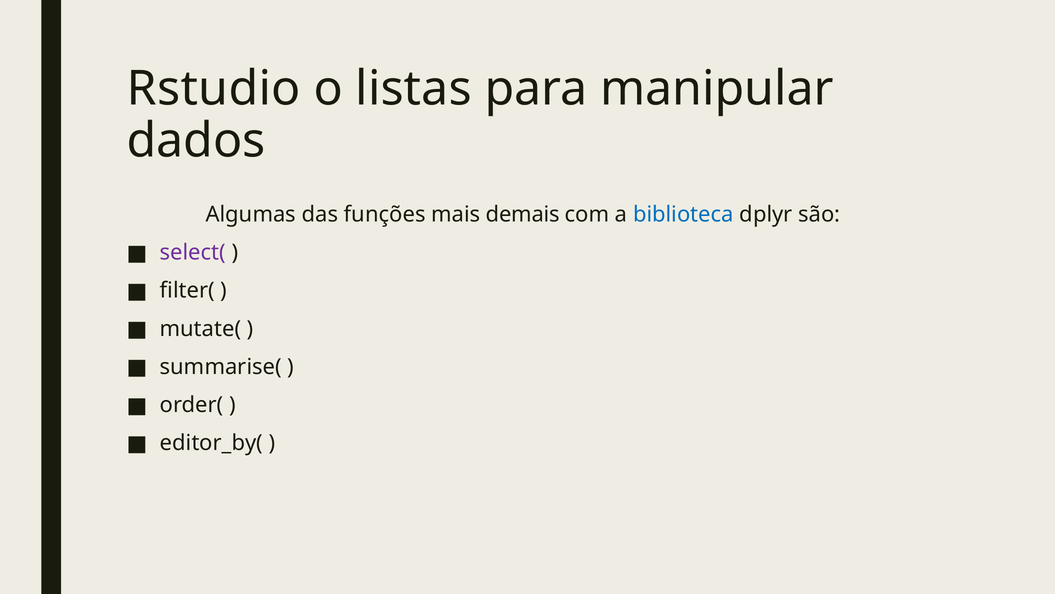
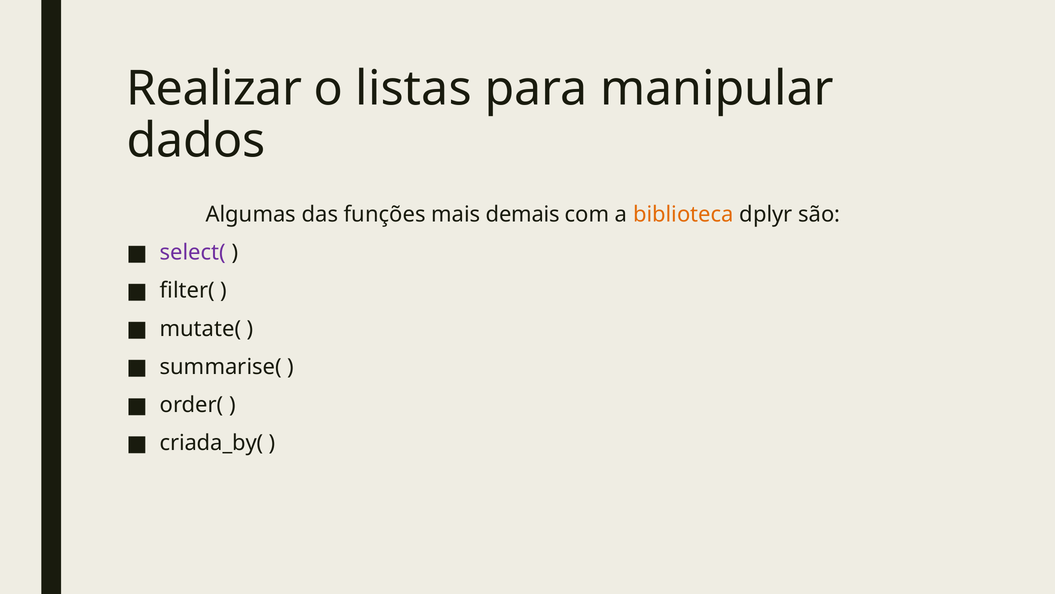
Rstudio: Rstudio -> Realizar (214, 89)
biblioteca colour: blue -> orange (683, 214)
editor_by(: editor_by( -> criada_by( (212, 443)
